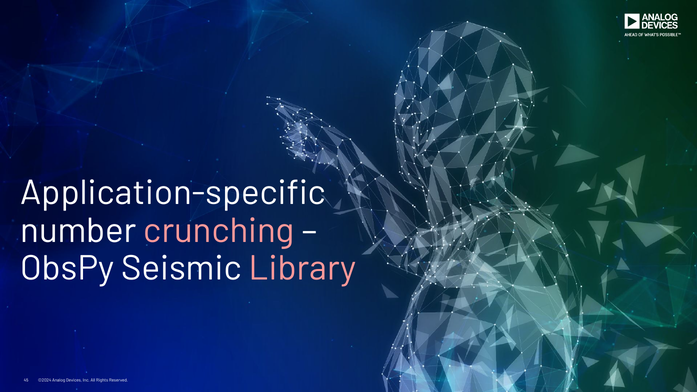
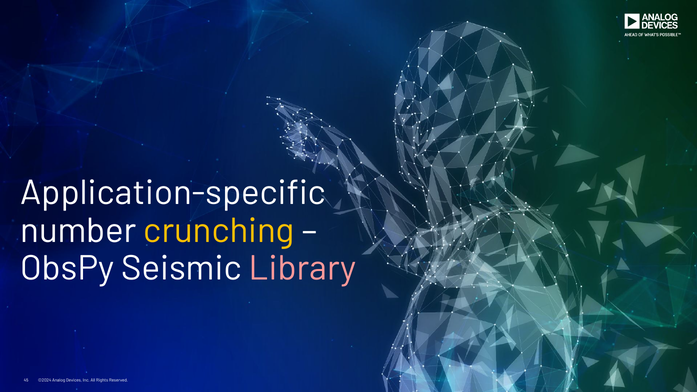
crunching colour: pink -> yellow (219, 231)
